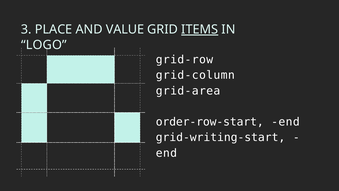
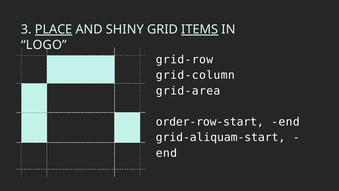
PLACE underline: none -> present (54, 29)
VALUE: VALUE -> SHINY (125, 29)
grid-writing-start: grid-writing-start -> grid-aliquam-start (221, 137)
